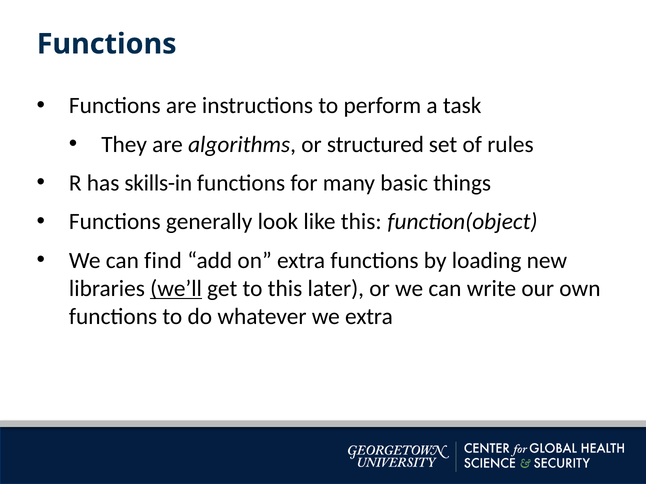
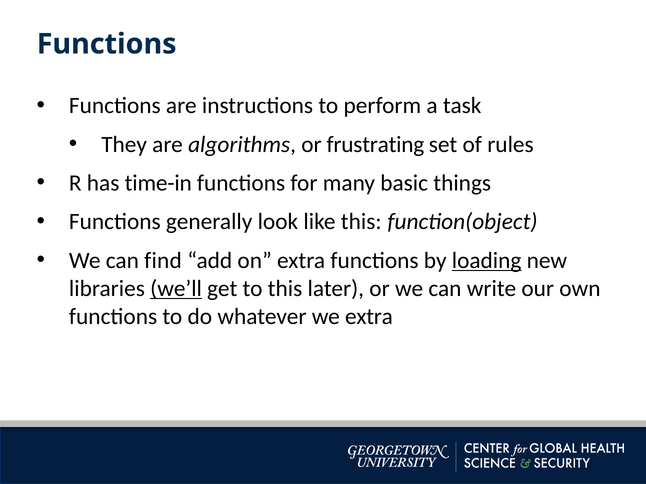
structured: structured -> frustrating (375, 144)
skills-in: skills-in -> time-in (158, 183)
loading underline: none -> present (487, 261)
